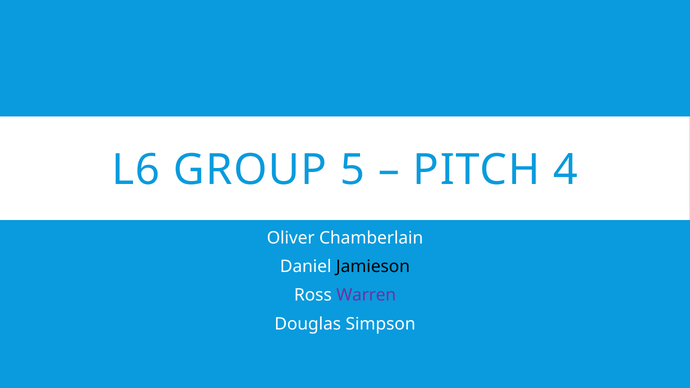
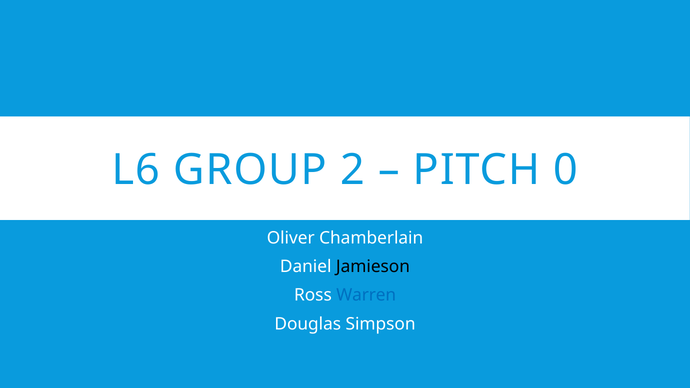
5: 5 -> 2 (352, 170)
4: 4 -> 0 (566, 170)
Warren colour: purple -> blue (366, 295)
